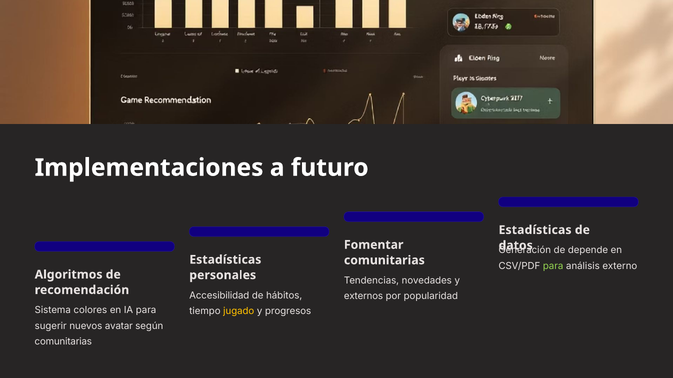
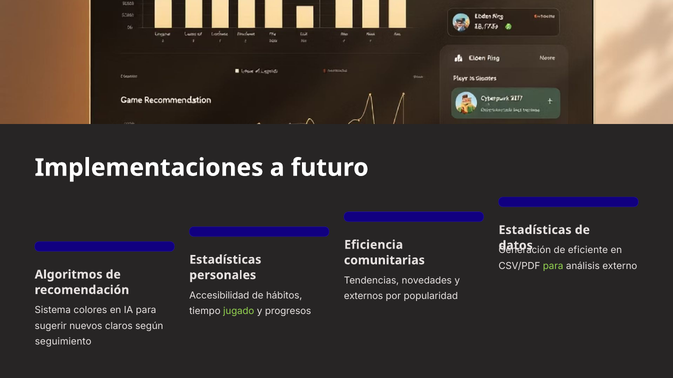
Fomentar: Fomentar -> Eficiencia (374, 245)
depende: depende -> eficiente (588, 251)
jugado colour: yellow -> light green (239, 312)
avatar: avatar -> claros (119, 327)
comunitarias: comunitarias -> seguimiento (63, 342)
